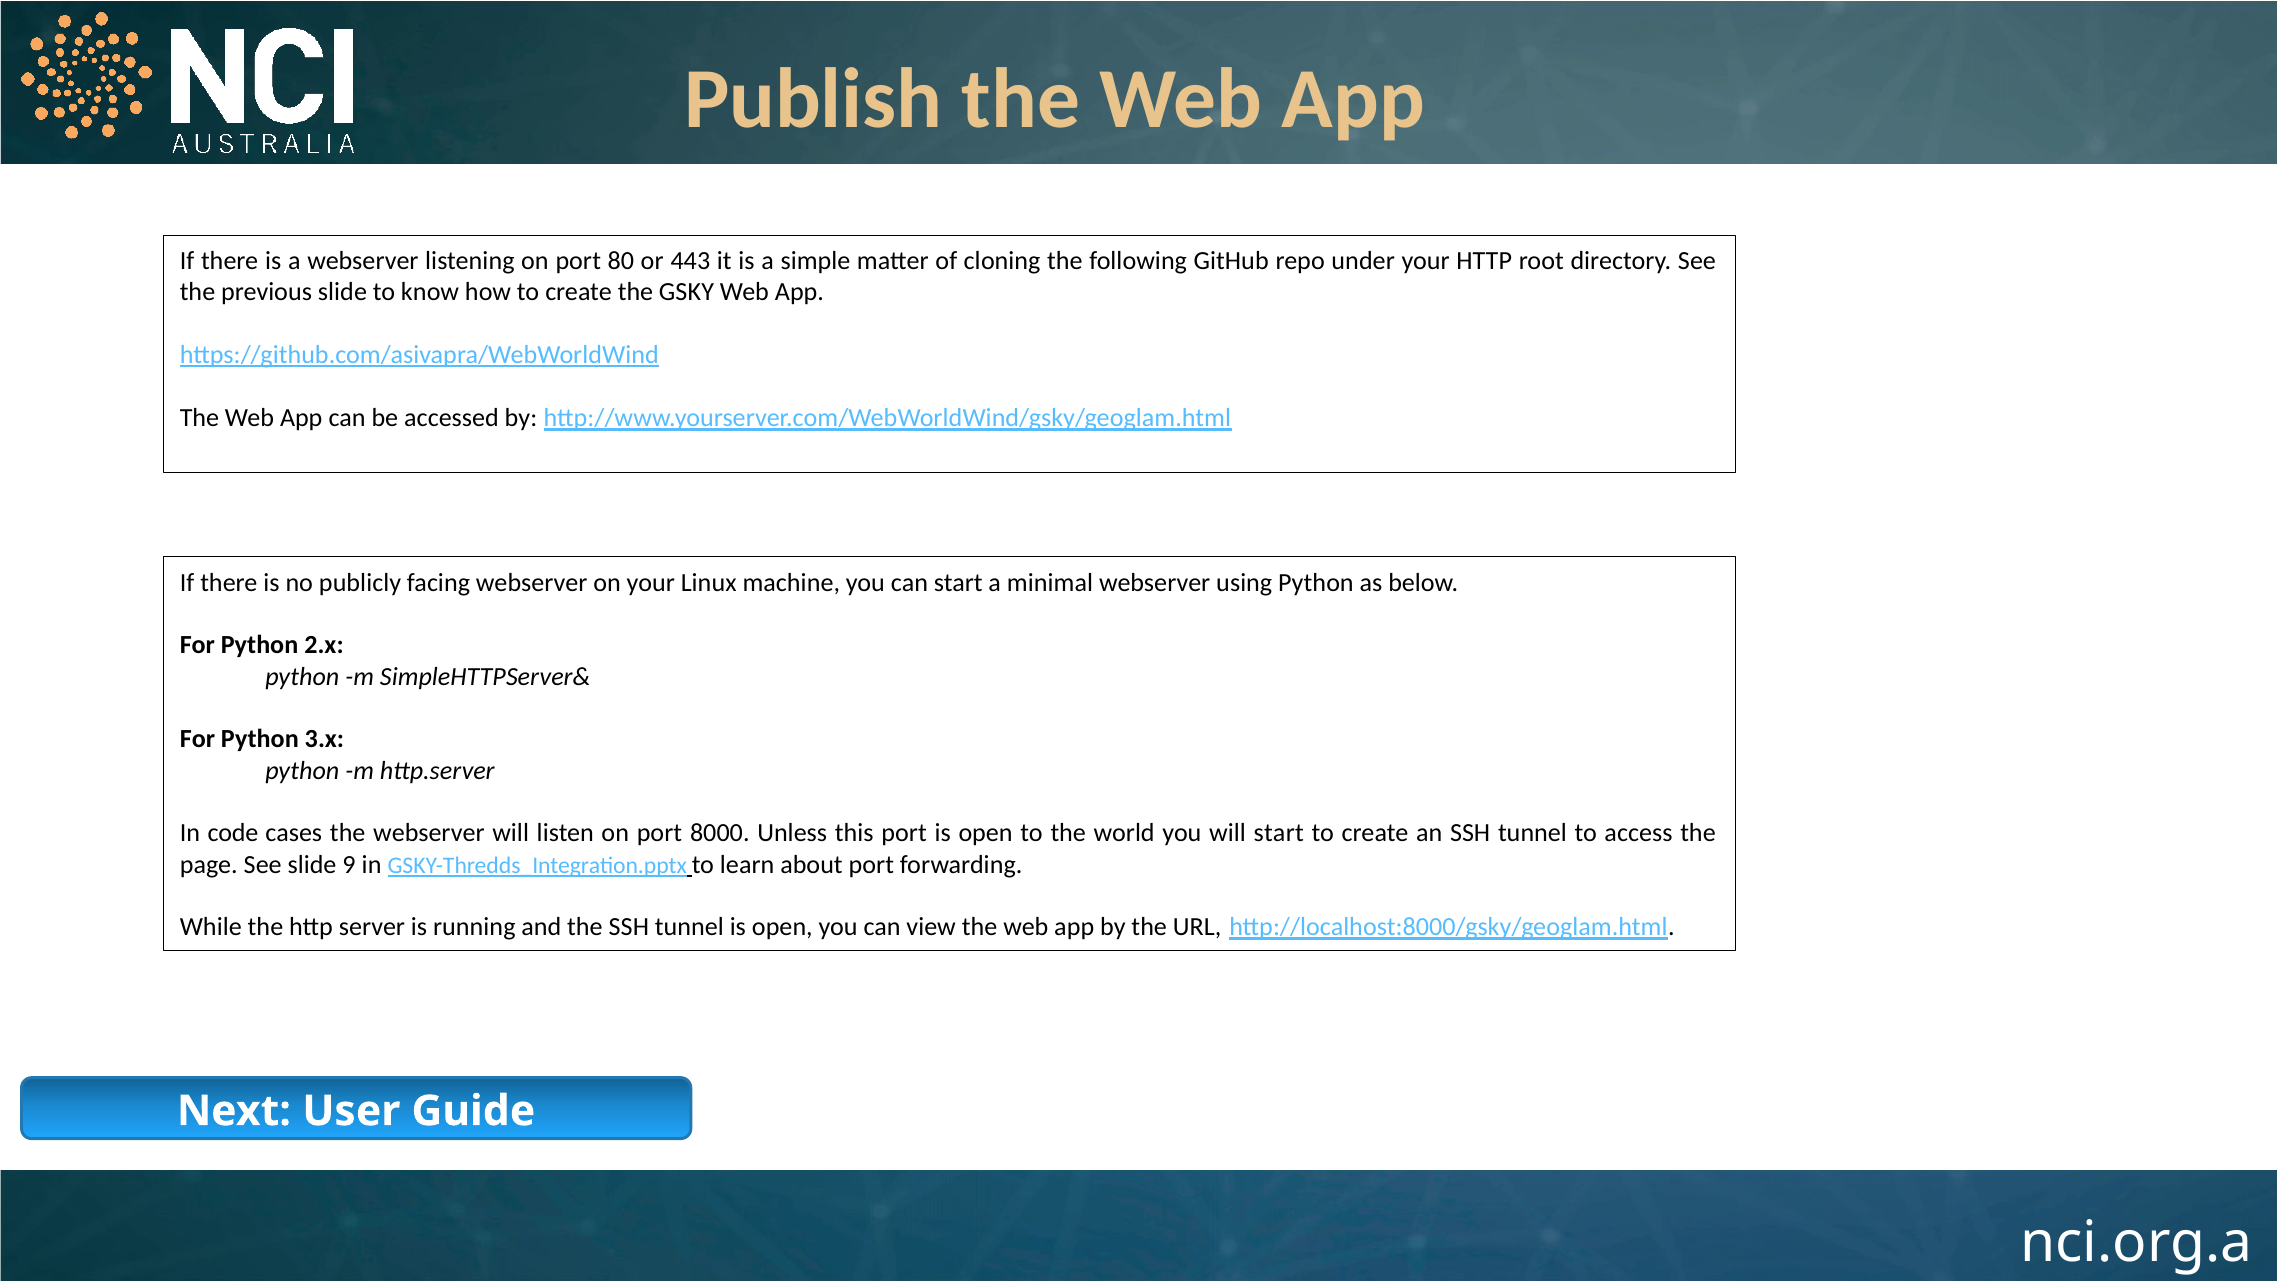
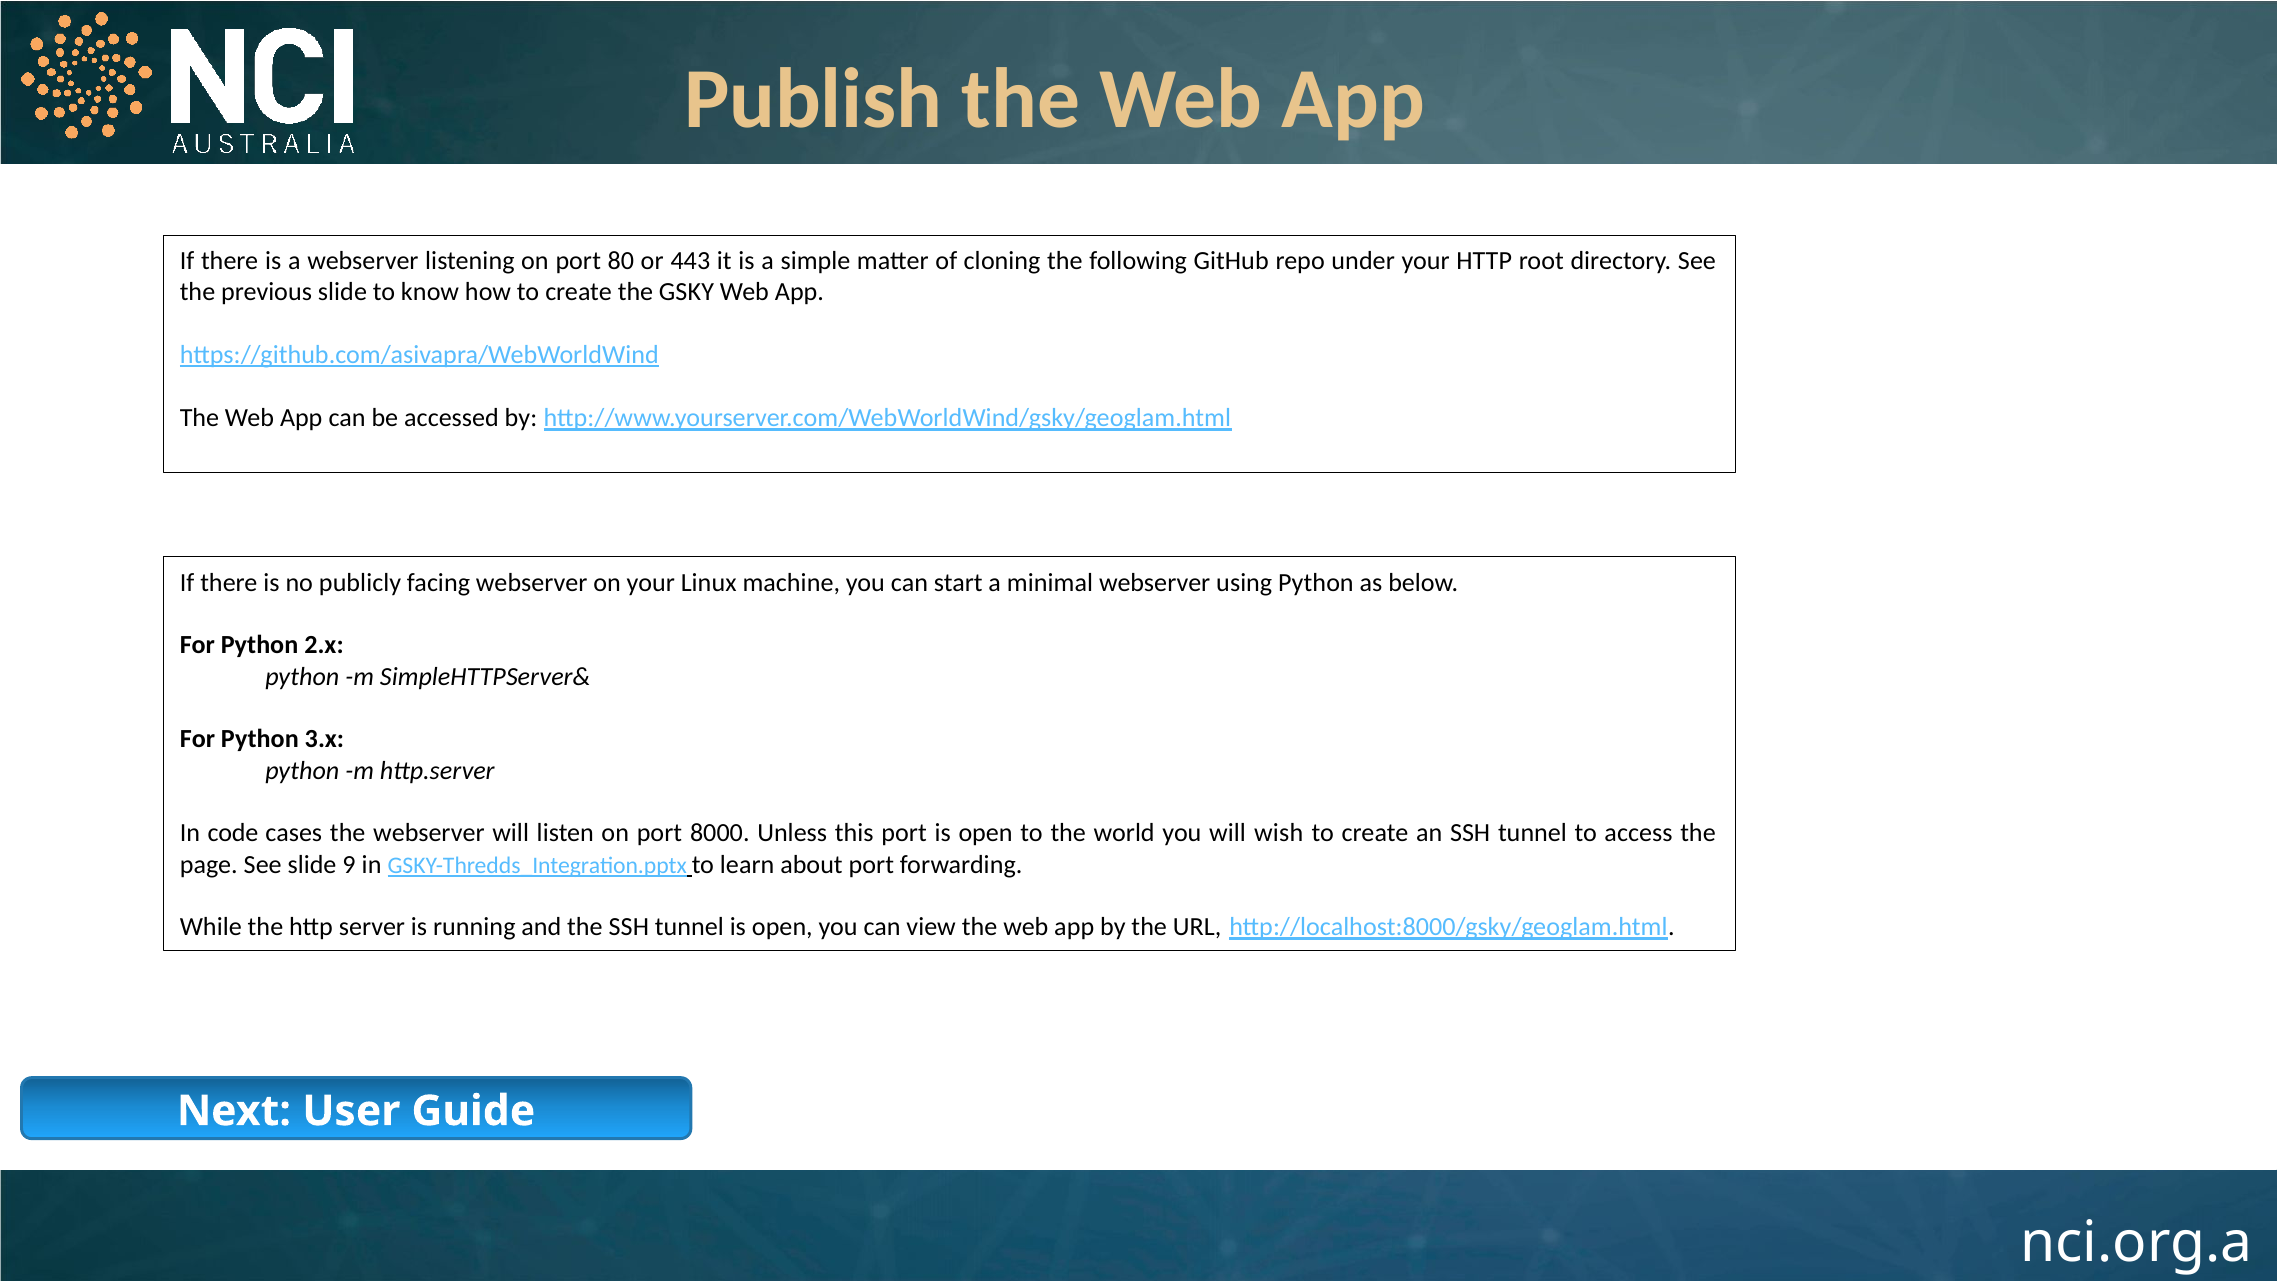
will start: start -> wish (1279, 833)
